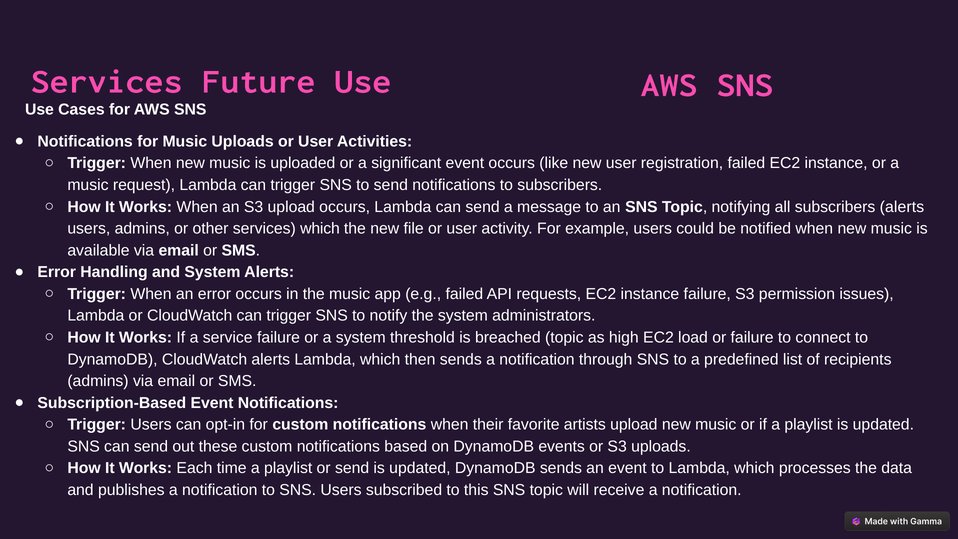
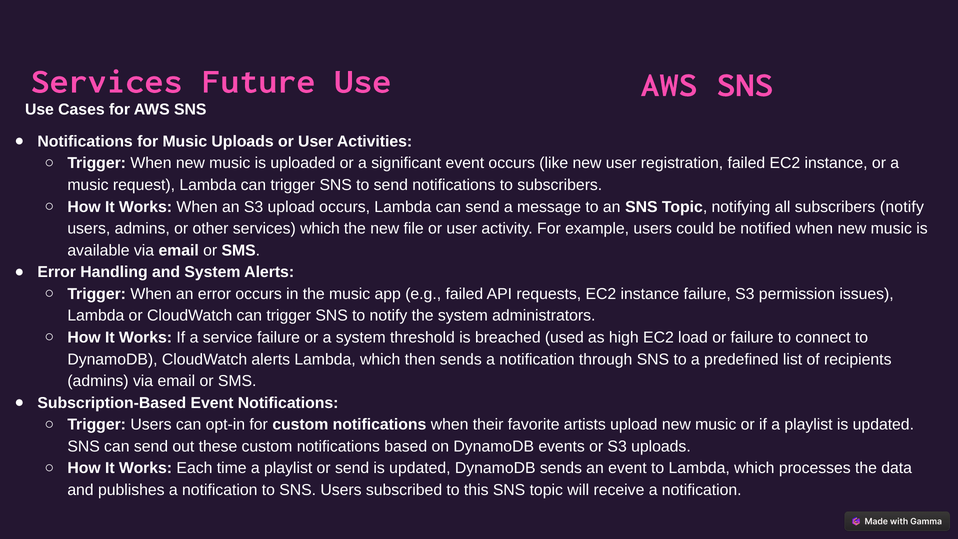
subscribers alerts: alerts -> notify (902, 207)
breached topic: topic -> used (564, 337)
